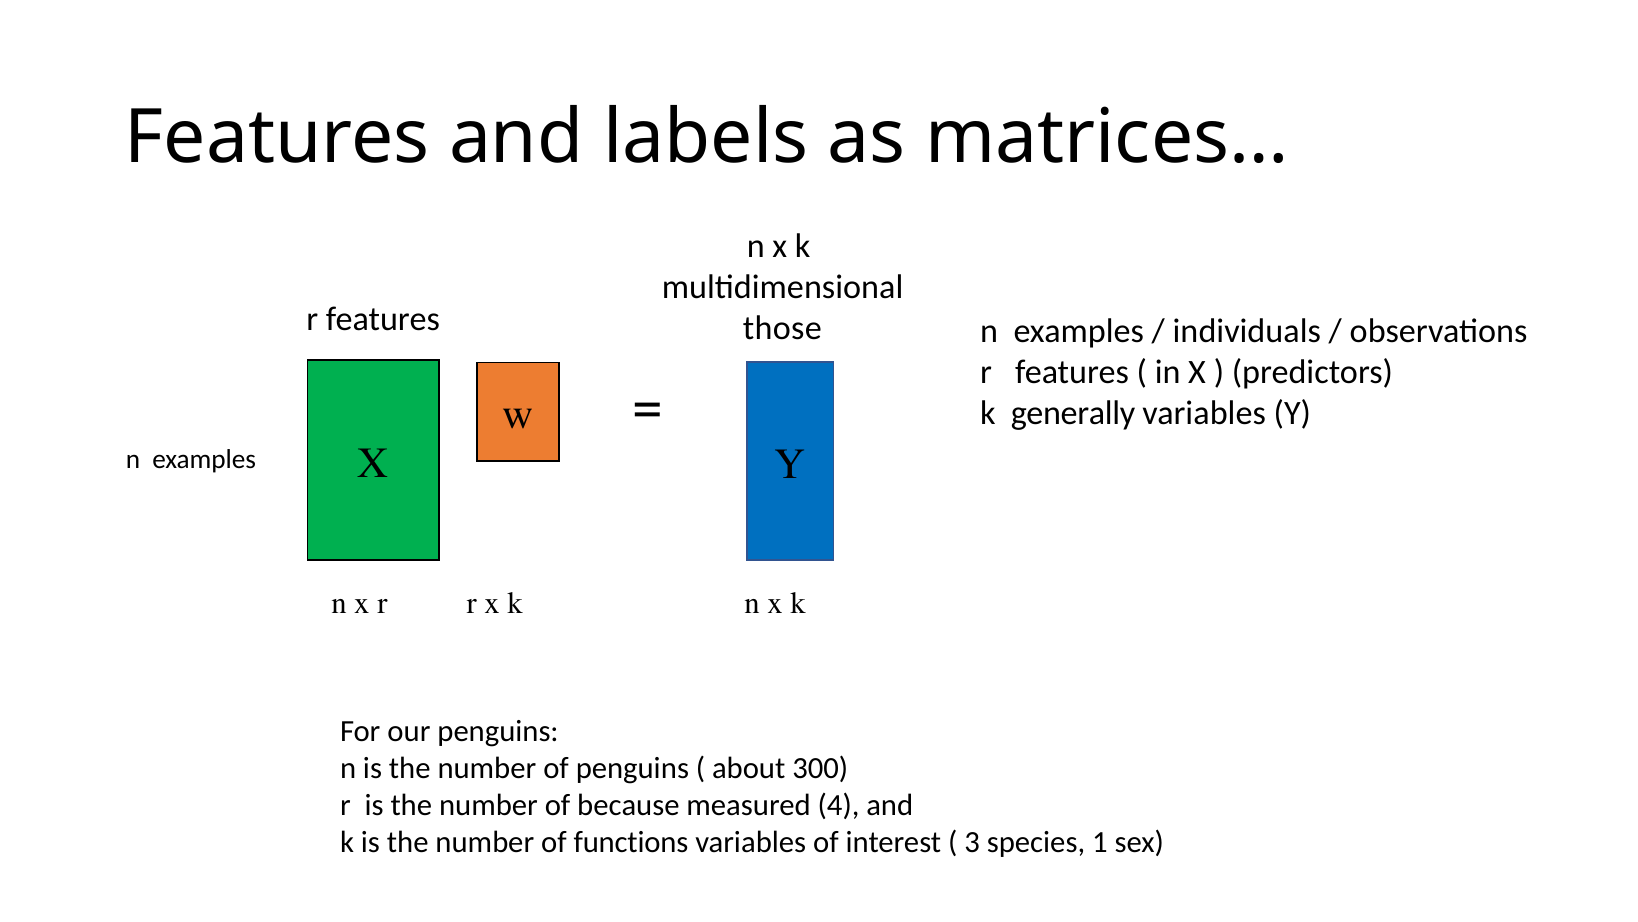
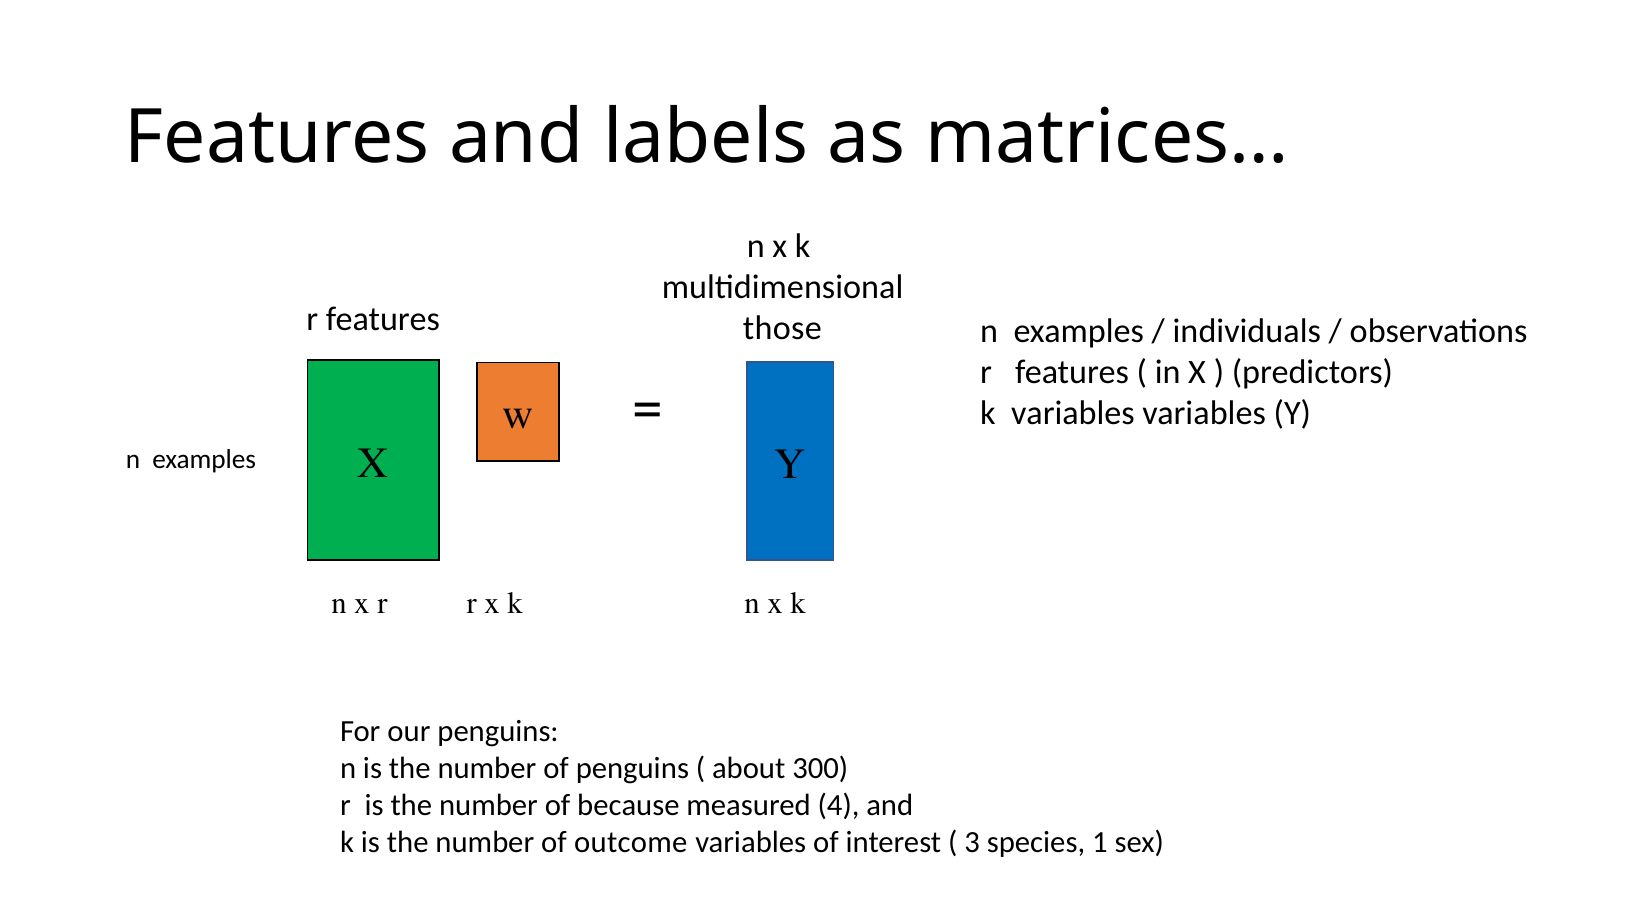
k generally: generally -> variables (1073, 413)
functions: functions -> outcome (631, 841)
